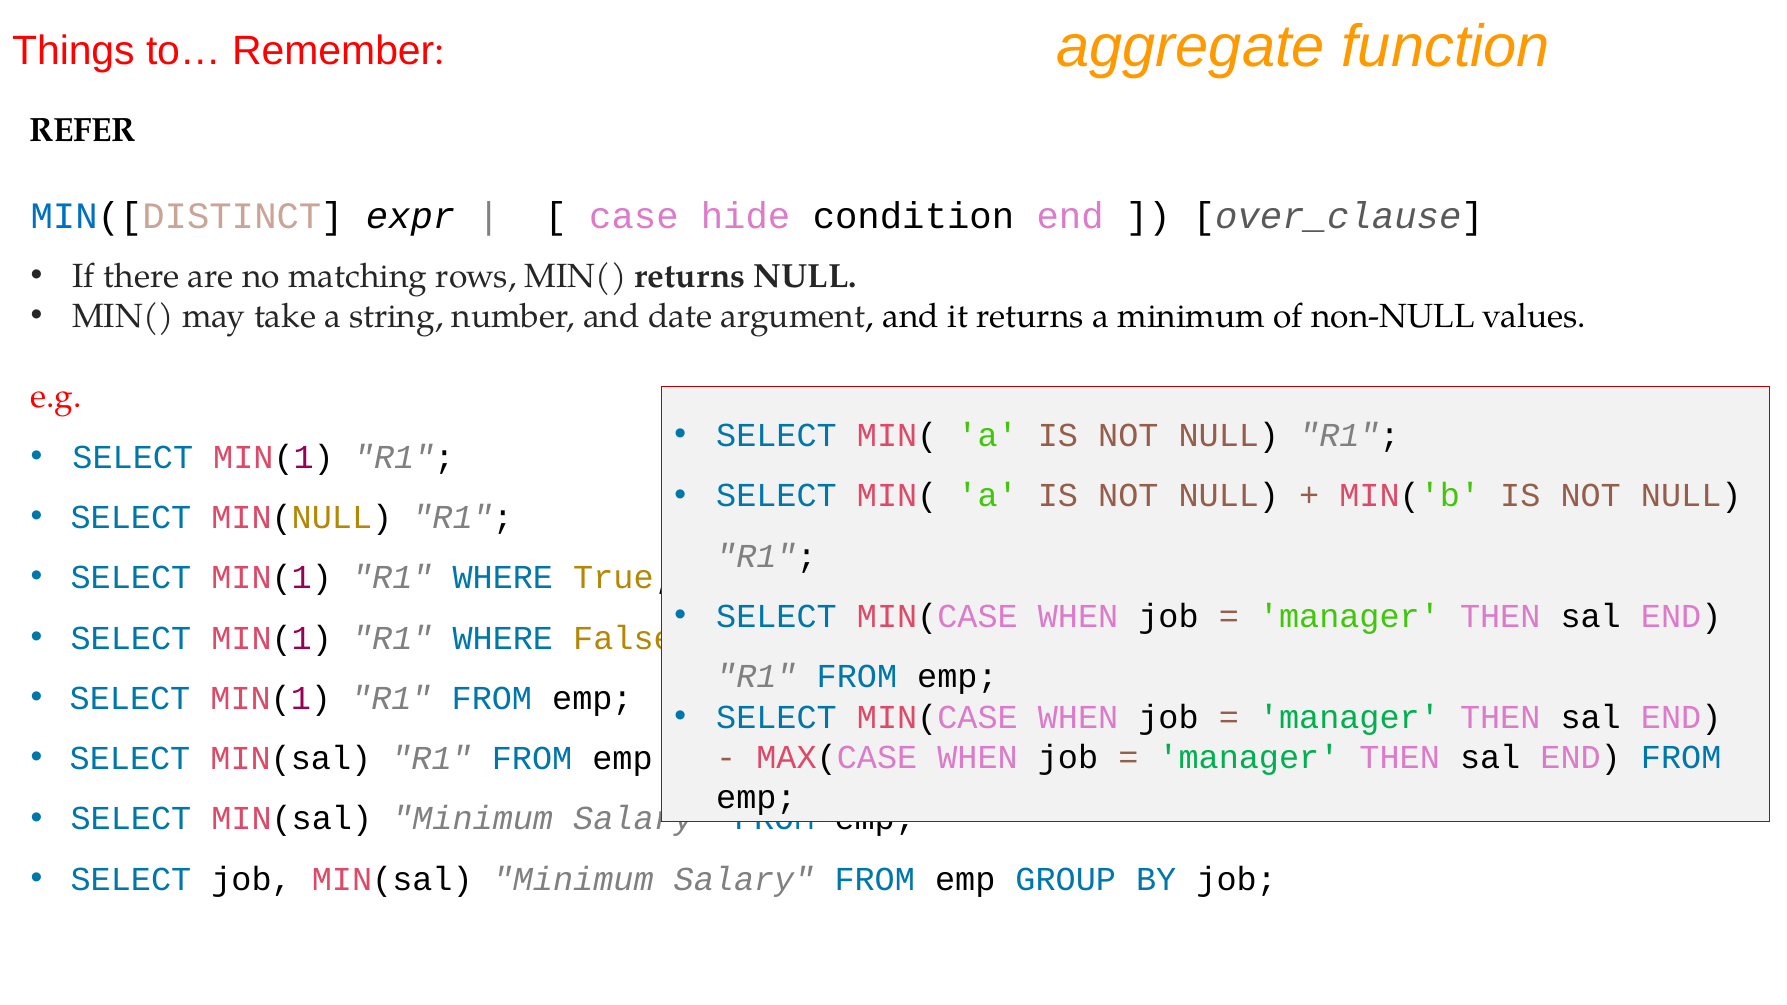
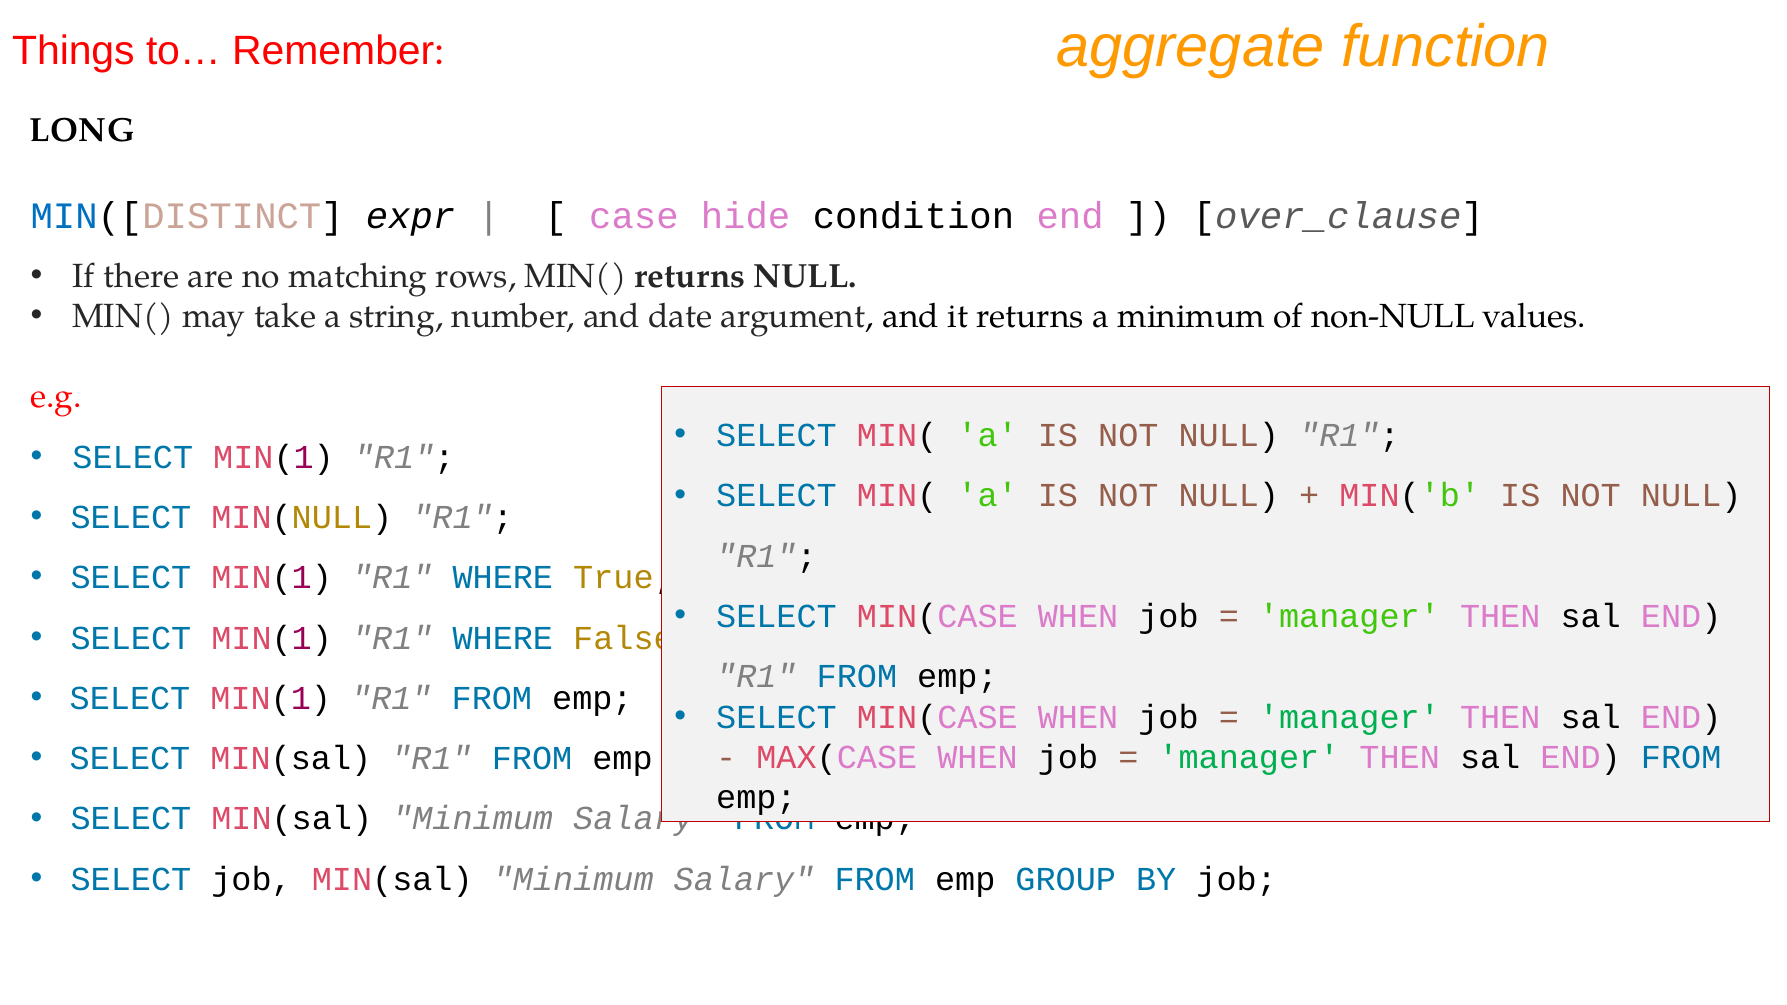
REFER: REFER -> LONG (82, 131)
